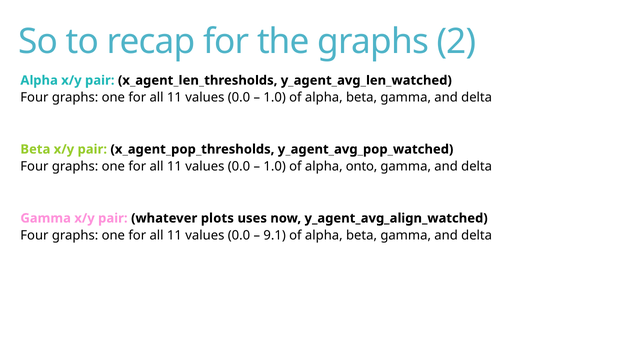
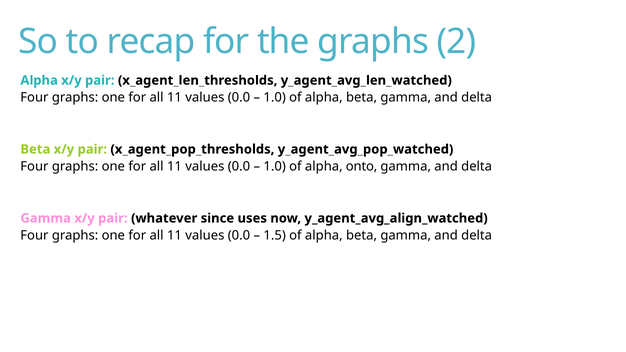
plots: plots -> since (217, 218)
9.1: 9.1 -> 1.5 (275, 236)
